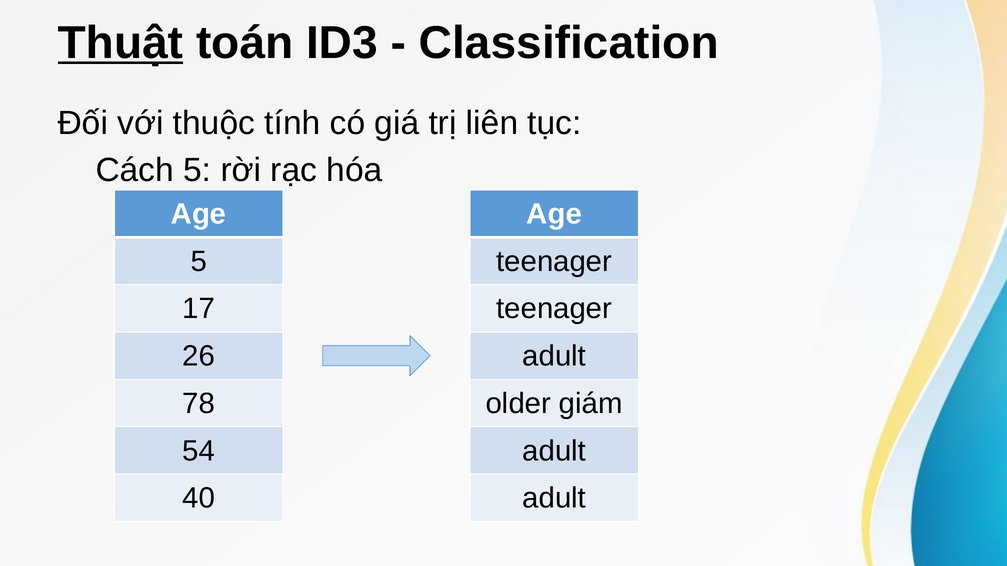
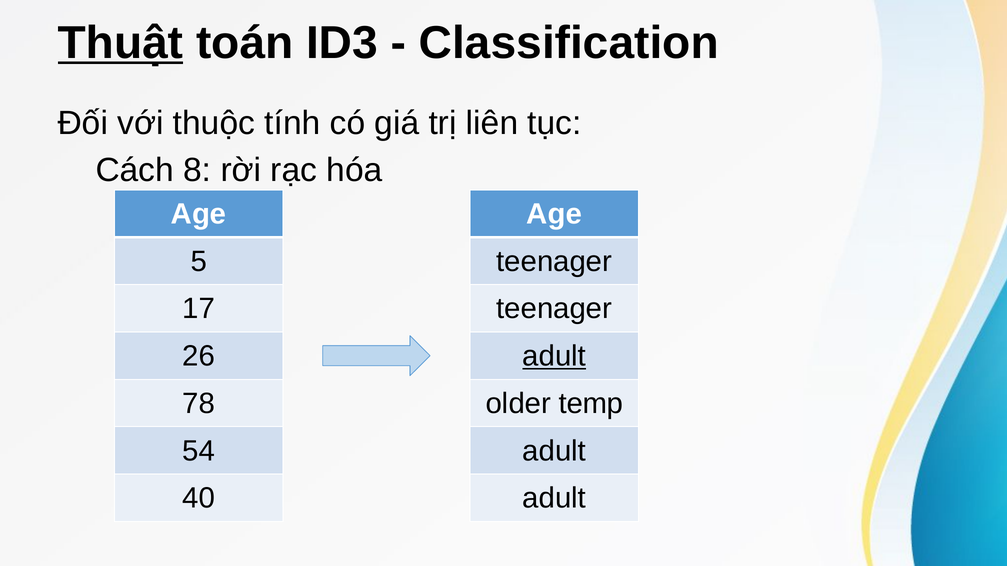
Cách 5: 5 -> 8 (197, 170)
adult underline: none -> present (554, 356)
giám: giám -> temp (591, 404)
